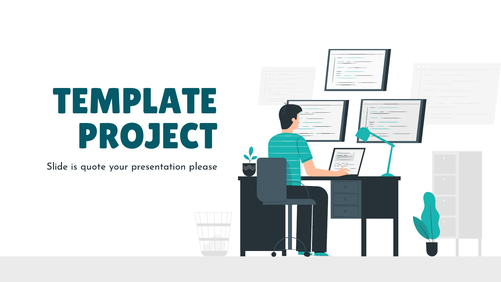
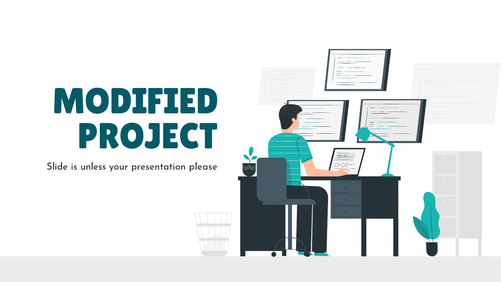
TEMPLATE: TEMPLATE -> MODIFIED (135, 102)
quote: quote -> unless (93, 166)
